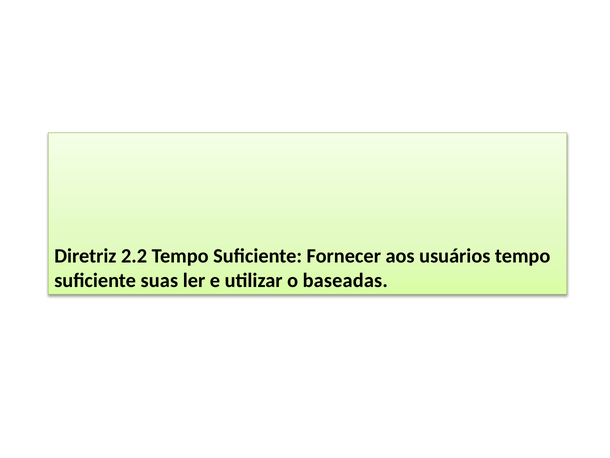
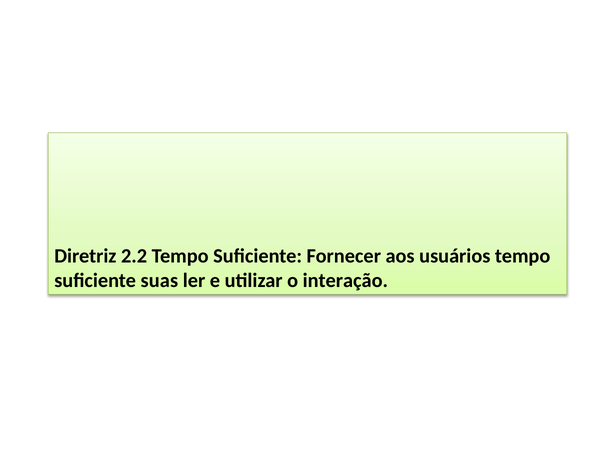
baseadas: baseadas -> interação (345, 280)
